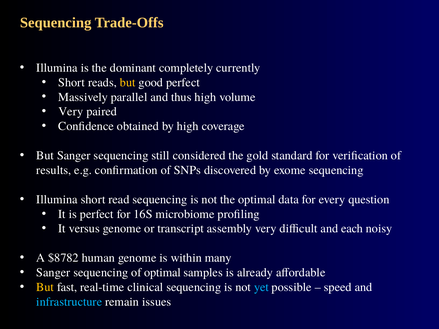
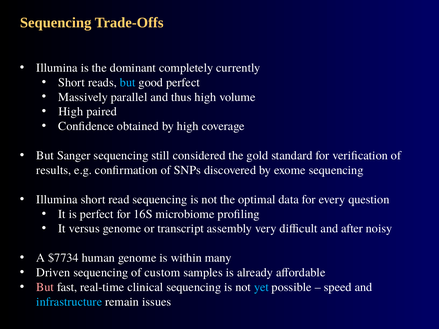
but colour: yellow -> light blue (128, 82)
Very: Very -> High (71, 112)
each: each -> after (352, 229)
$8782: $8782 -> $7734 (63, 258)
Sanger: Sanger -> Driven (53, 273)
of optimal: optimal -> custom (162, 273)
But colour: yellow -> pink (45, 287)
